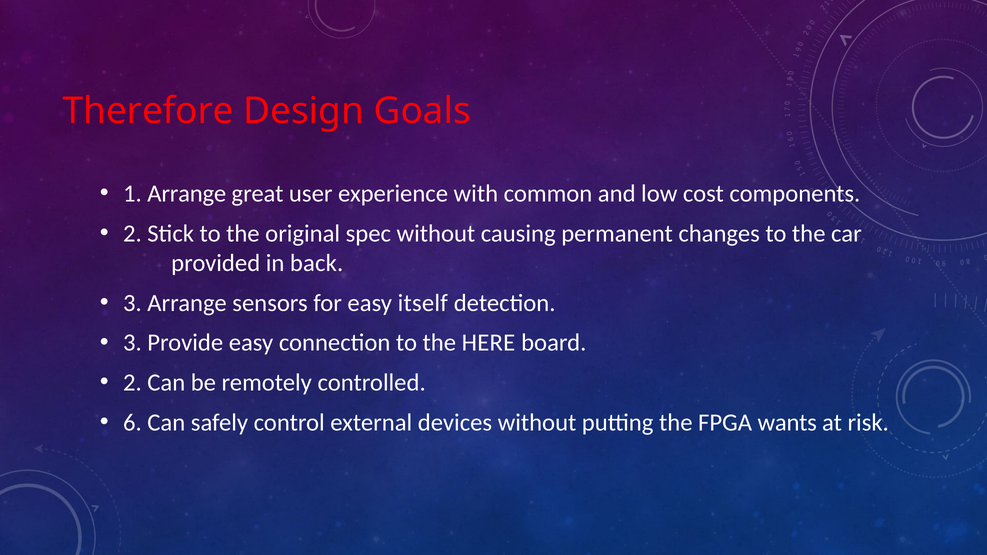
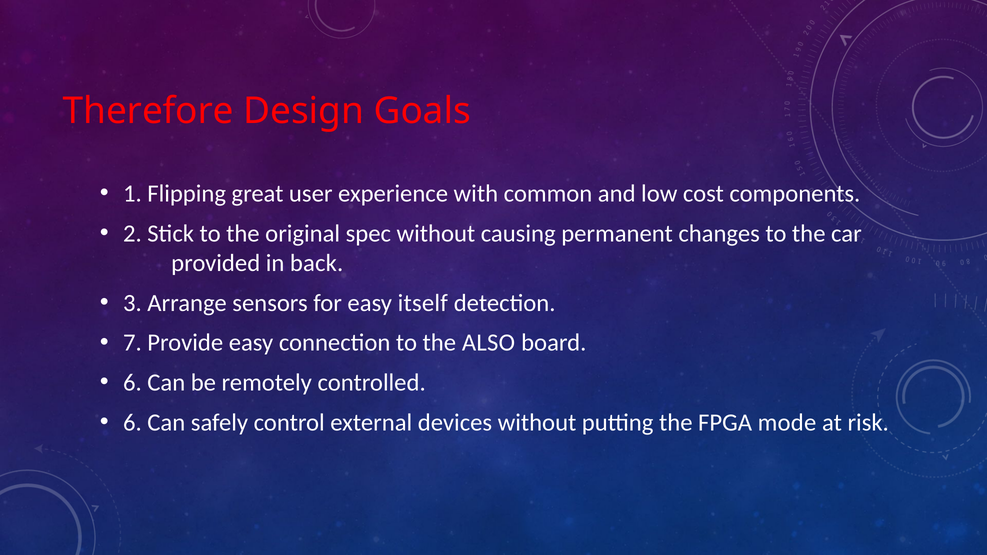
1 Arrange: Arrange -> Flipping (187, 194)
3: 3 -> 7 (132, 343)
HERE: HERE -> ALSO (488, 343)
2: 2 -> 6 (132, 383)
wants: wants -> mode (787, 423)
